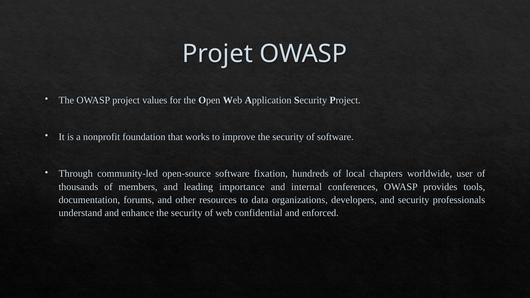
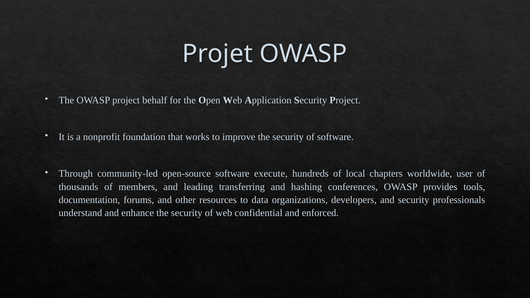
values: values -> behalf (155, 100)
fixation: fixation -> execute (271, 174)
importance: importance -> transferring (242, 187)
internal: internal -> hashing (307, 187)
